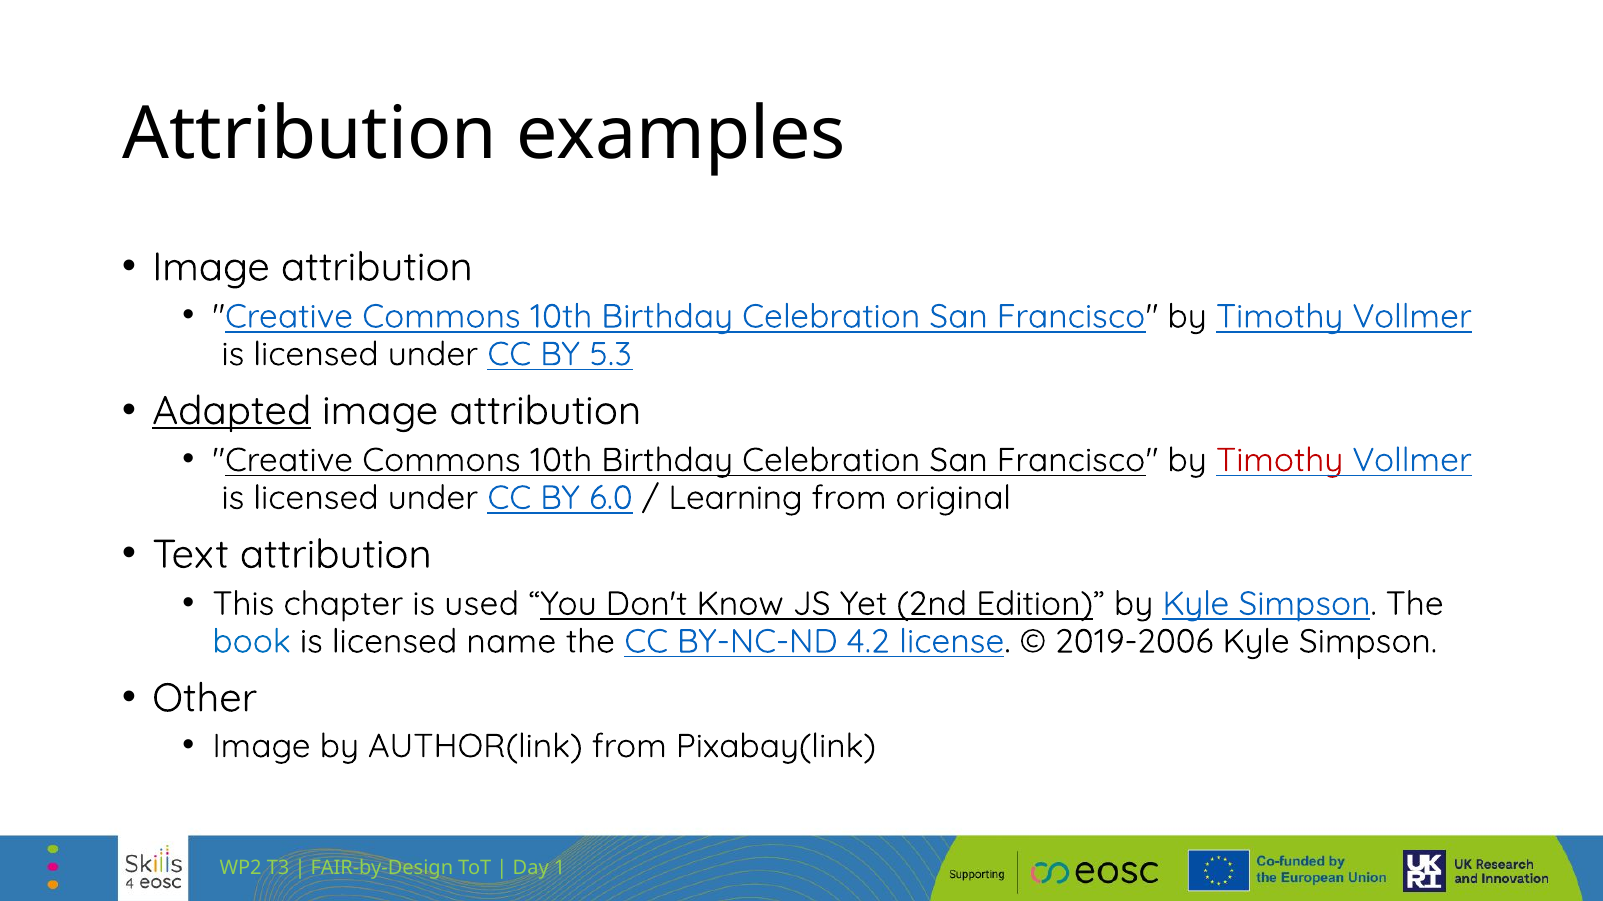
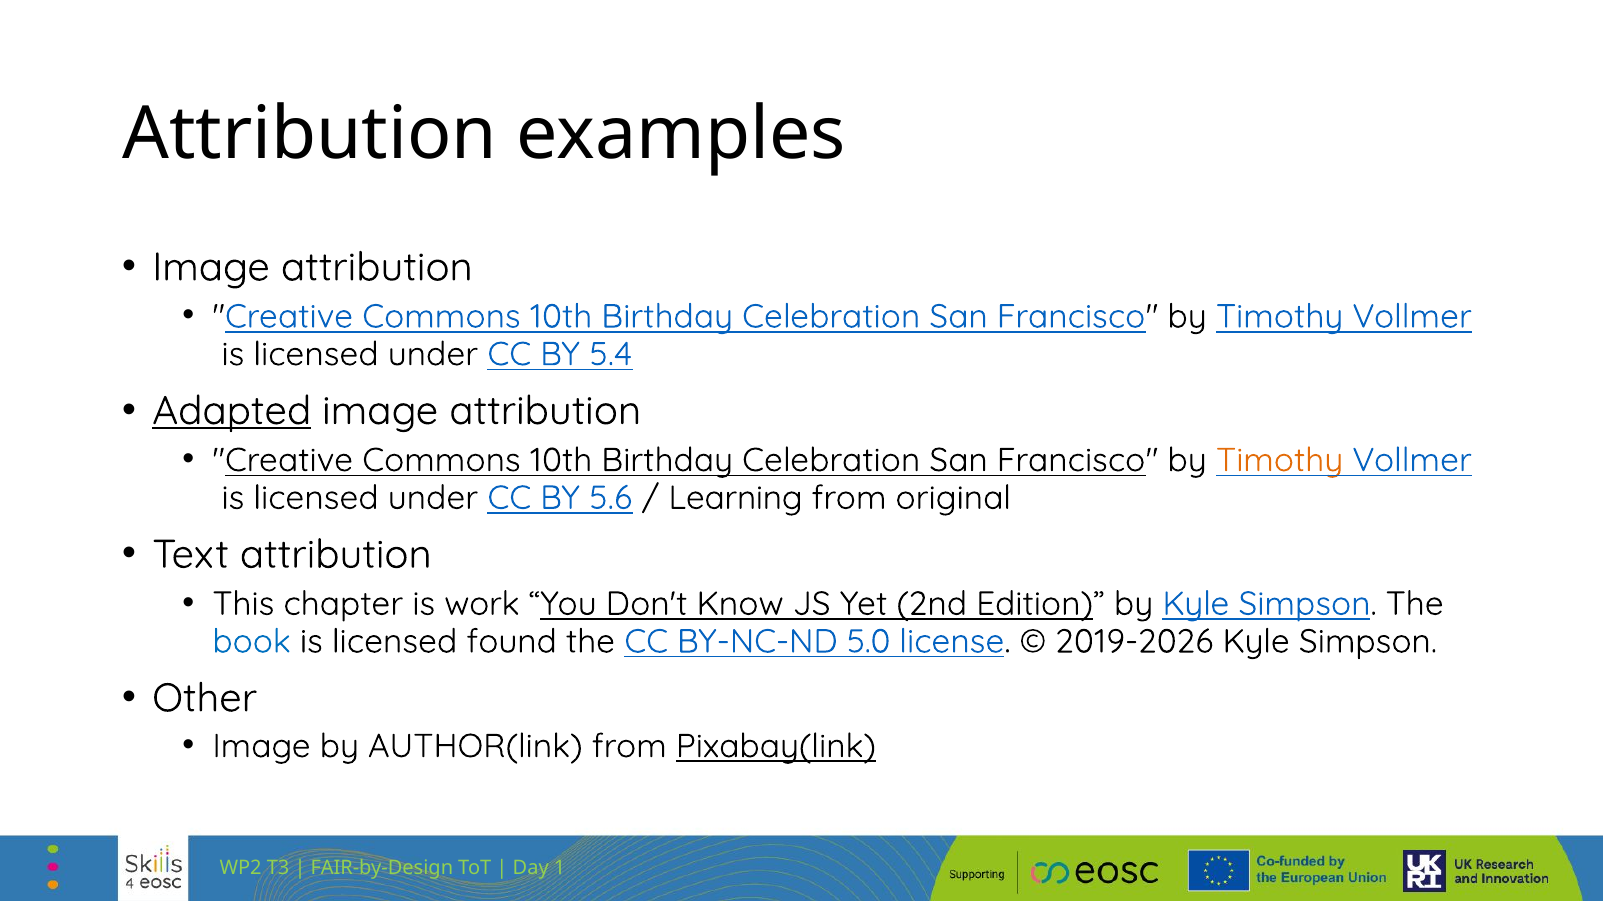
5.3: 5.3 -> 5.4 (611, 354)
Timothy colour: red -> orange (1280, 460)
6.0: 6.0 -> 5.6 (611, 498)
used: used -> work (482, 604)
name: name -> found (512, 642)
4.2: 4.2 -> 5.0 (869, 642)
2019-2006: 2019-2006 -> 2019-2026 (1134, 642)
Pixabay(link underline: none -> present (776, 747)
